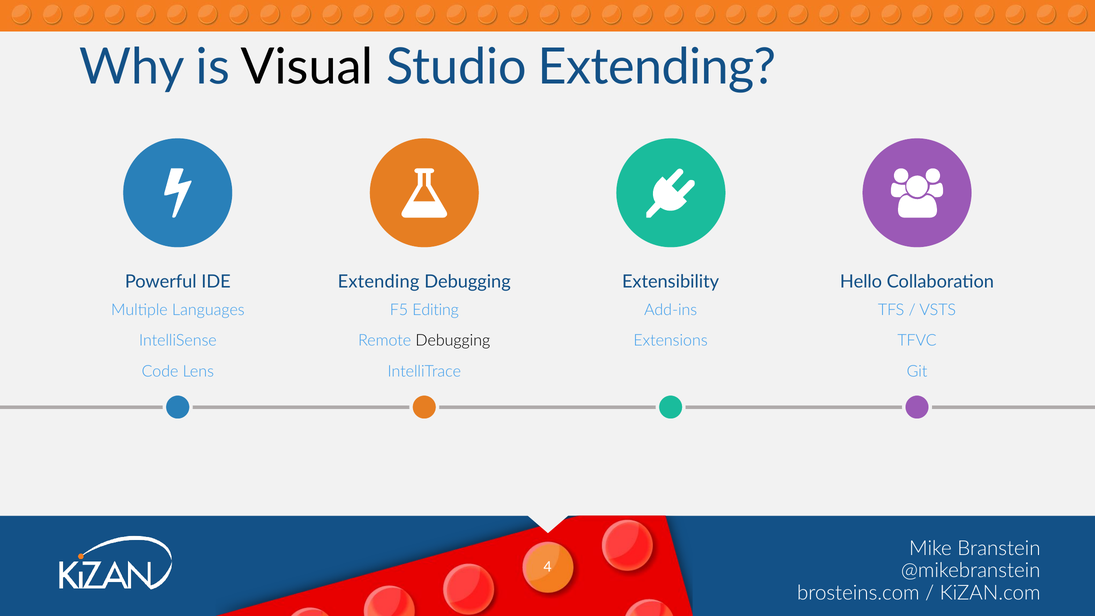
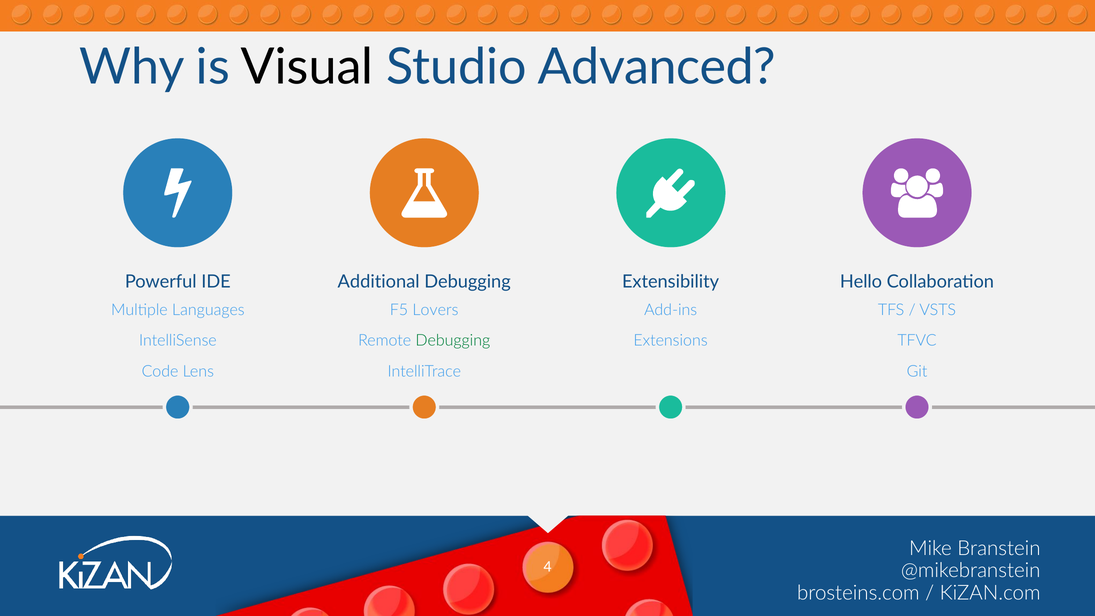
Studio Extending: Extending -> Advanced (657, 67)
IDE Extending: Extending -> Additional (379, 282)
Editing: Editing -> Lovers (435, 310)
Debugging colour: black -> green (453, 341)
